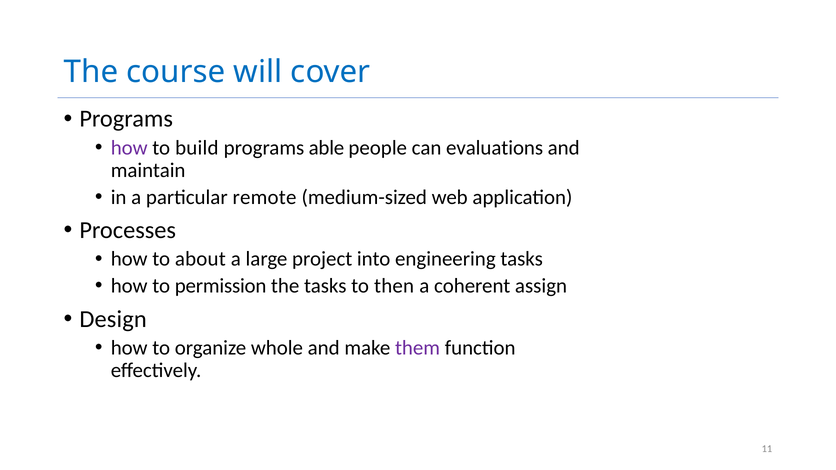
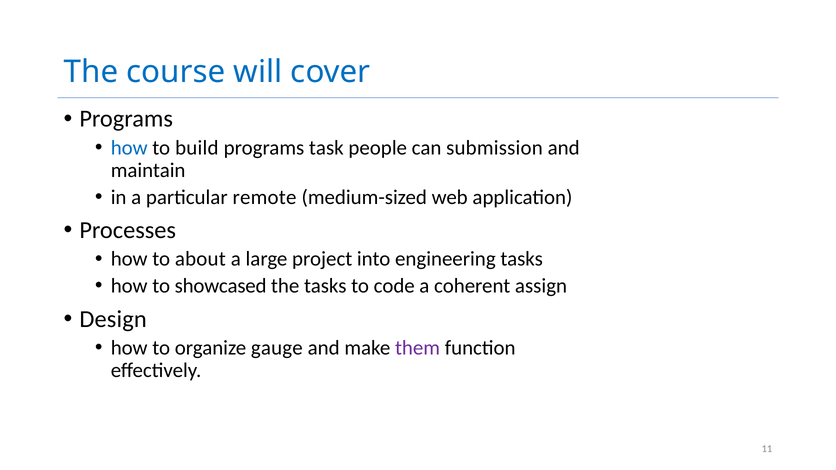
how colour: purple -> blue (129, 148)
able: able -> task (326, 148)
evaluations: evaluations -> submission (494, 148)
permission: permission -> showcased (221, 286)
then: then -> code (394, 286)
whole: whole -> gauge (277, 348)
